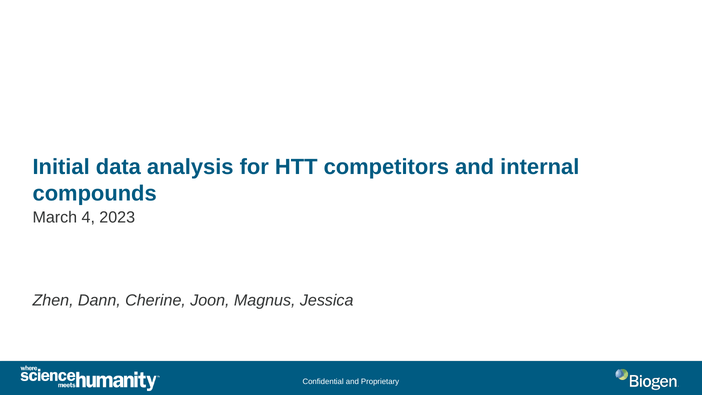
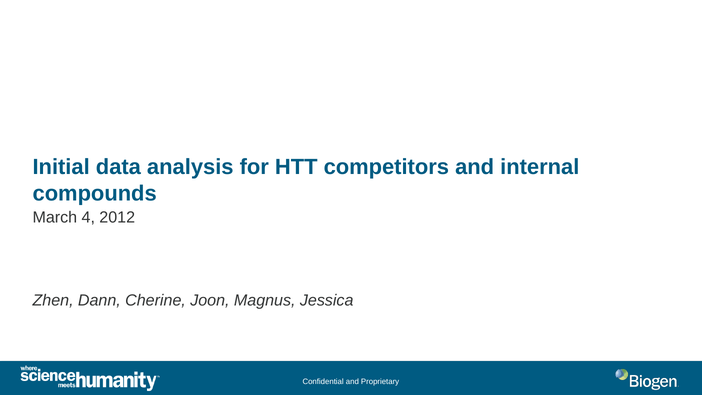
2023: 2023 -> 2012 (117, 217)
